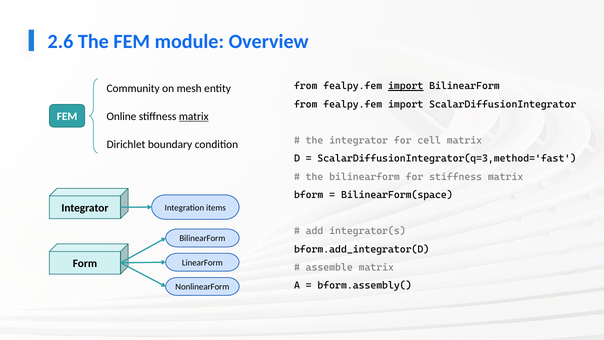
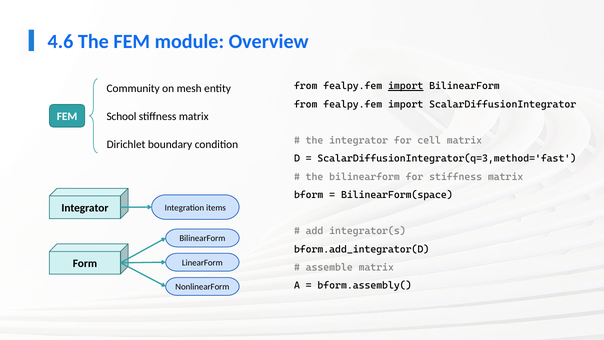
2.6: 2.6 -> 4.6 (60, 42)
Online: Online -> School (121, 116)
matrix underline: present -> none (194, 116)
